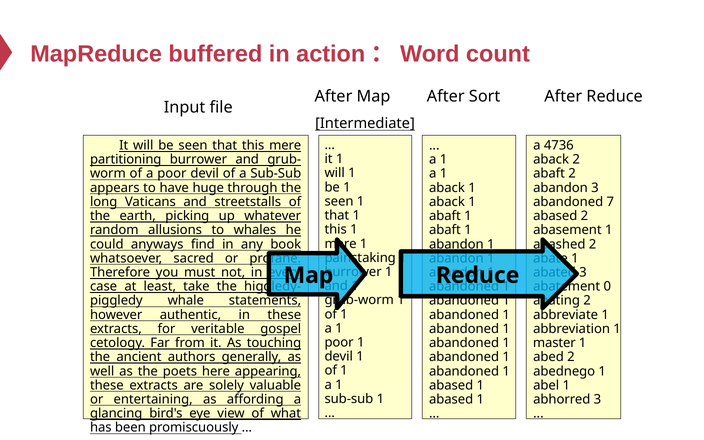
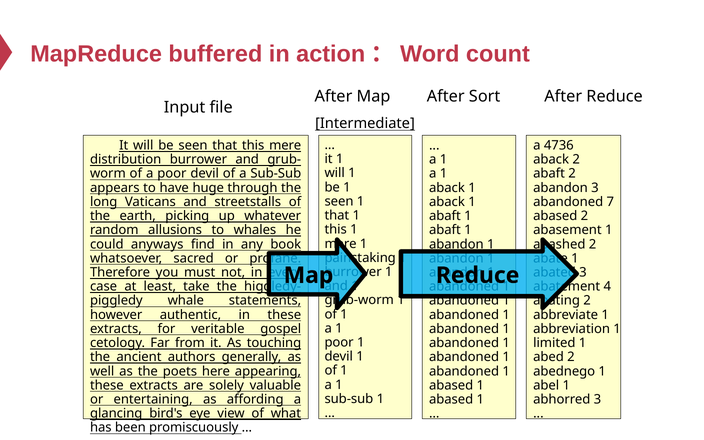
partitioning: partitioning -> distribution (126, 160)
0: 0 -> 4 (607, 287)
master: master -> limited (554, 343)
